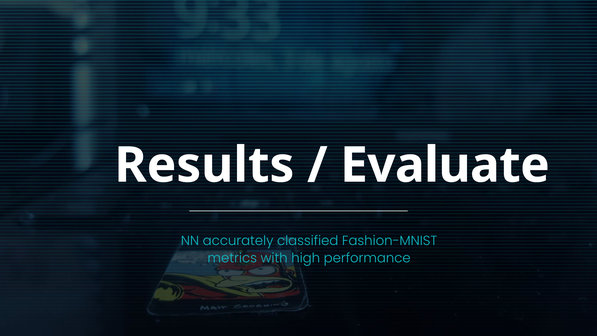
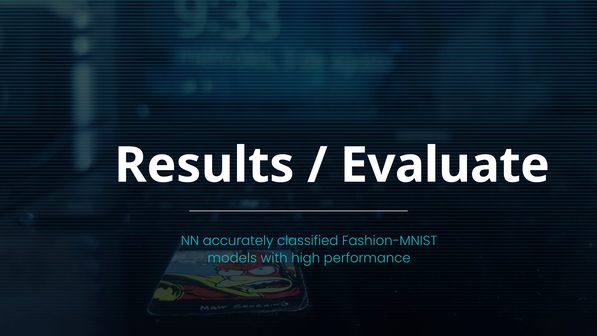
metrics: metrics -> models (232, 258)
